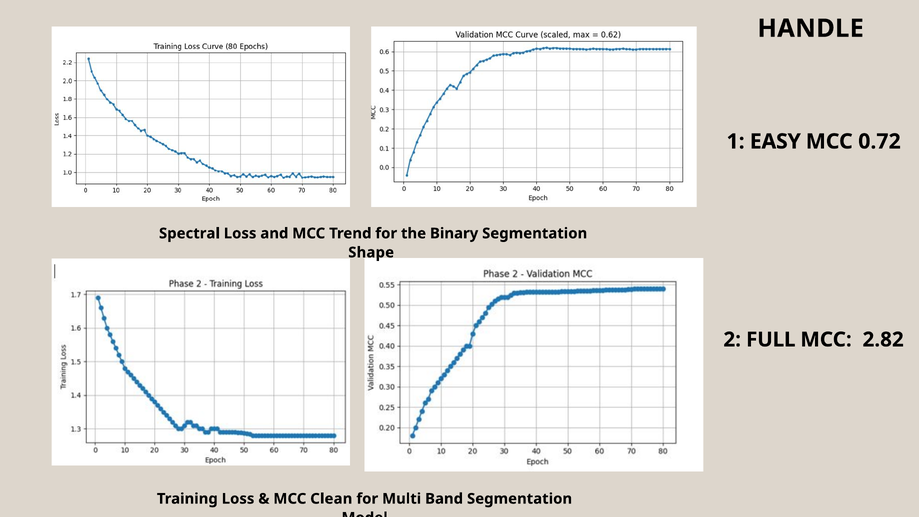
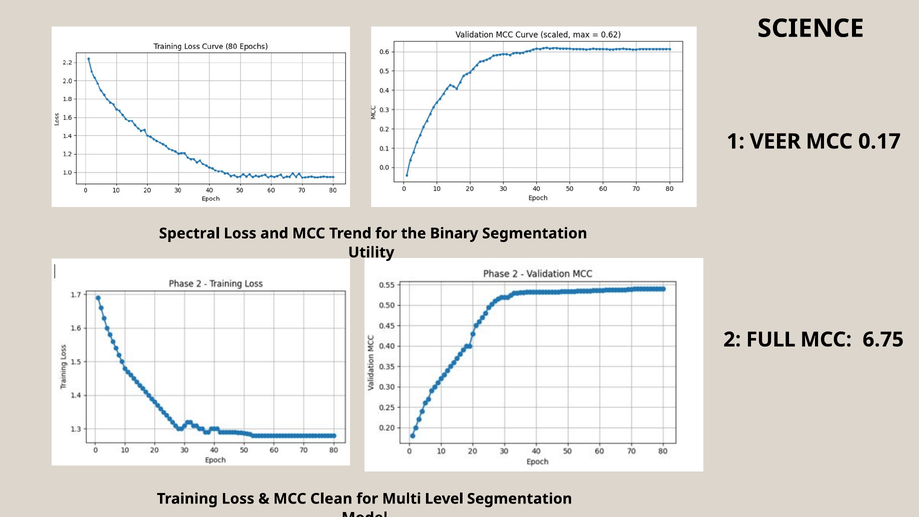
HANDLE: HANDLE -> SCIENCE (811, 28)
EASY: EASY -> VEER (775, 141)
0.72: 0.72 -> 0.17 (879, 141)
Shape: Shape -> Utility (371, 252)
2.82: 2.82 -> 6.75 (883, 340)
Band: Band -> Level (444, 499)
